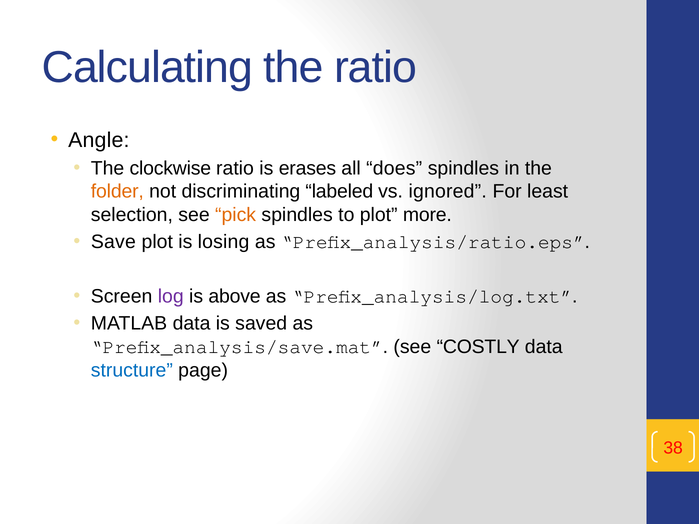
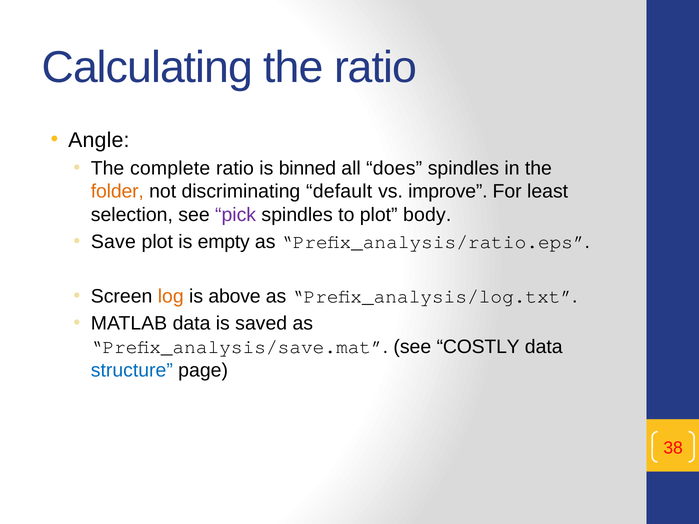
clockwise: clockwise -> complete (170, 168)
erases: erases -> binned (307, 168)
labeled: labeled -> default (339, 192)
ignored: ignored -> improve (448, 192)
pick colour: orange -> purple (236, 215)
more: more -> body (427, 215)
losing: losing -> empty (224, 242)
log colour: purple -> orange (171, 297)
